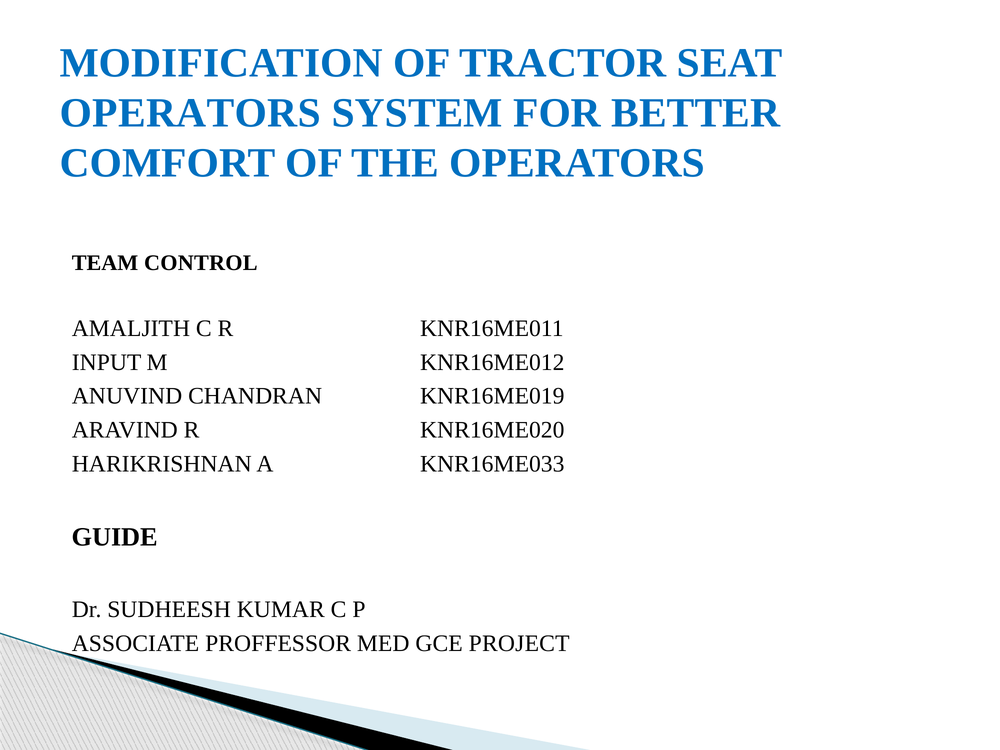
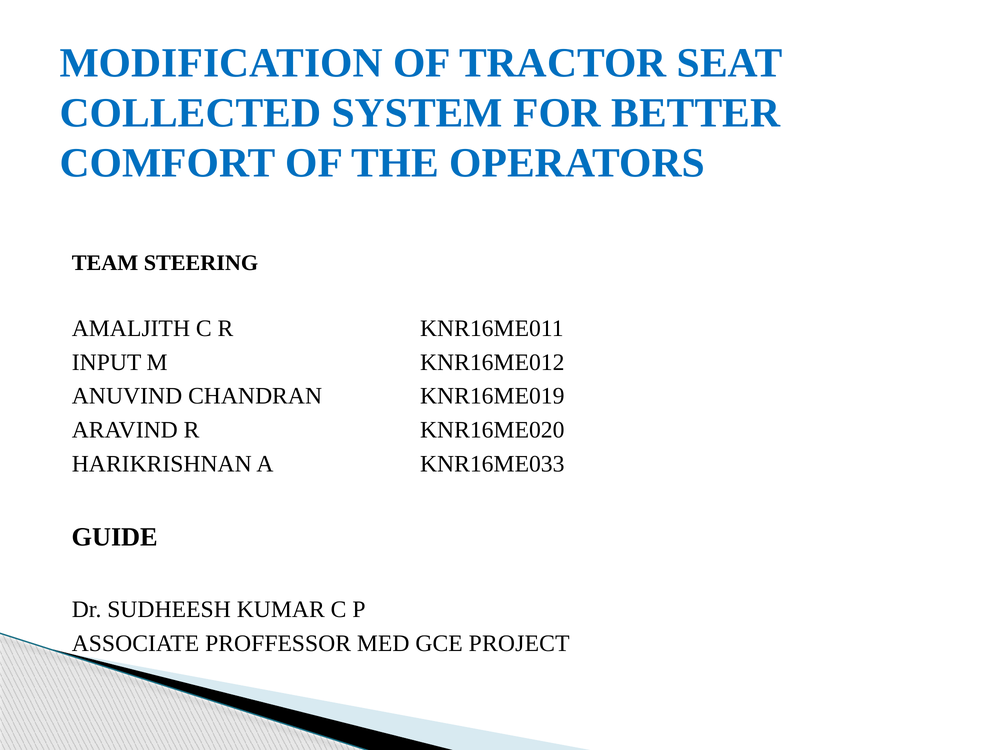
OPERATORS: OPERATORS -> COLLECTED (191, 113)
CONTROL: CONTROL -> STEERING (201, 263)
